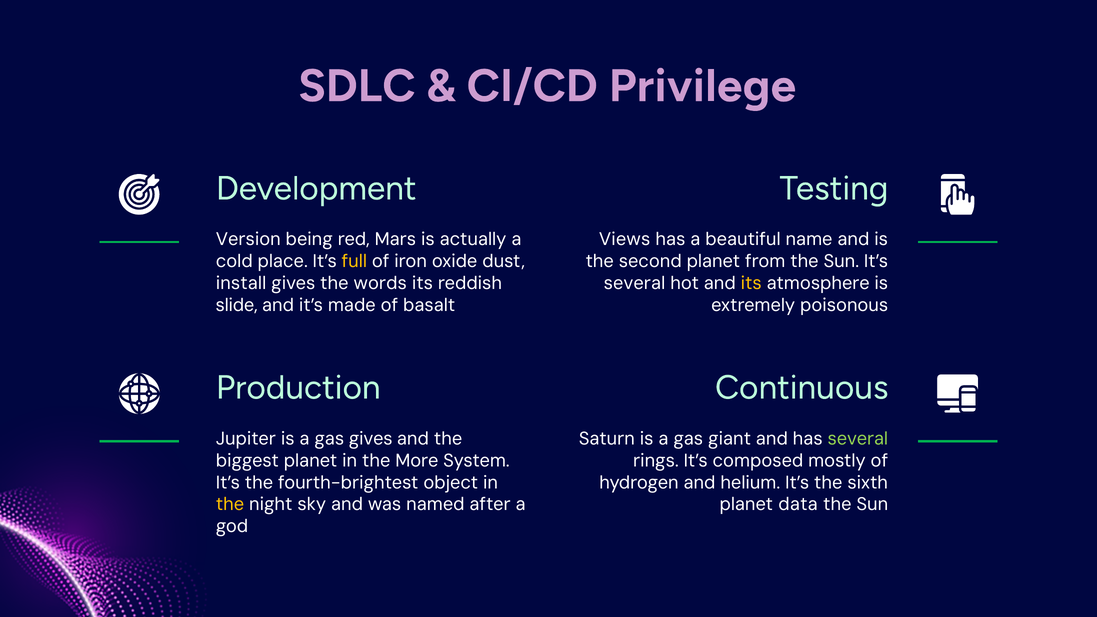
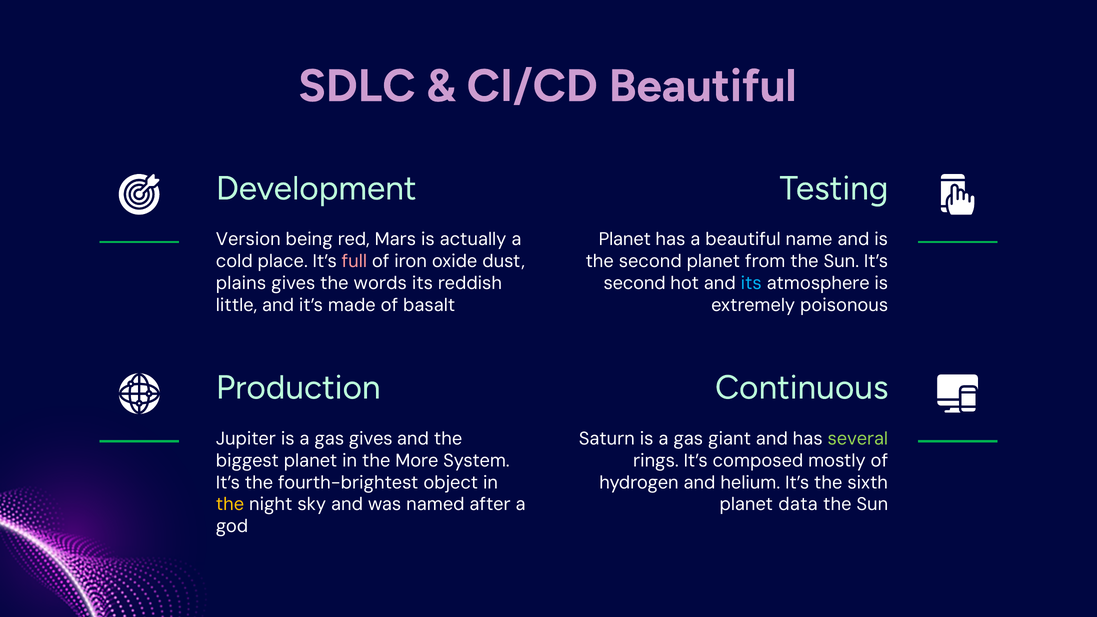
CI/CD Privilege: Privilege -> Beautiful (703, 86)
Views: Views -> Planet (625, 239)
full colour: yellow -> pink (354, 261)
install: install -> plains (241, 283)
several: several -> second (635, 283)
its colour: yellow -> light blue (751, 283)
slide: slide -> little (237, 305)
